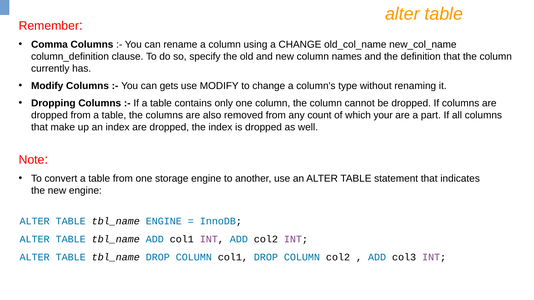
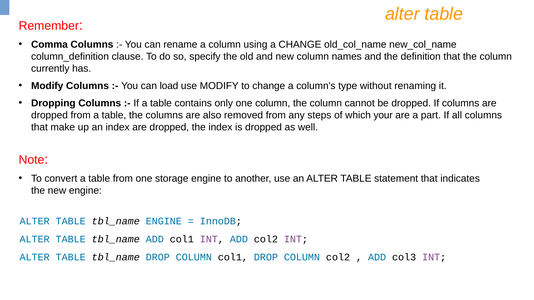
gets: gets -> load (169, 86)
count: count -> steps (319, 115)
